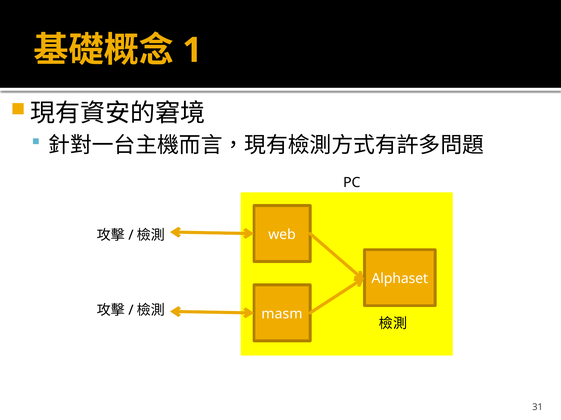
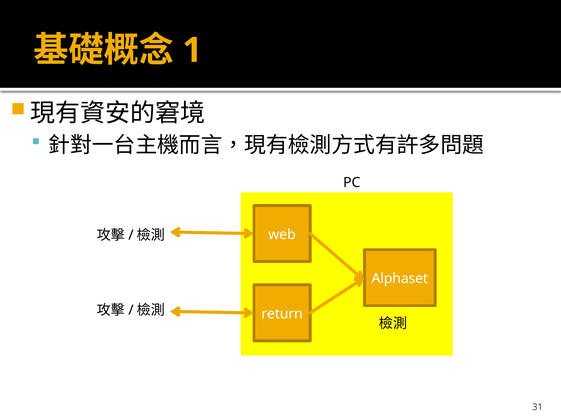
masm: masm -> return (282, 314)
